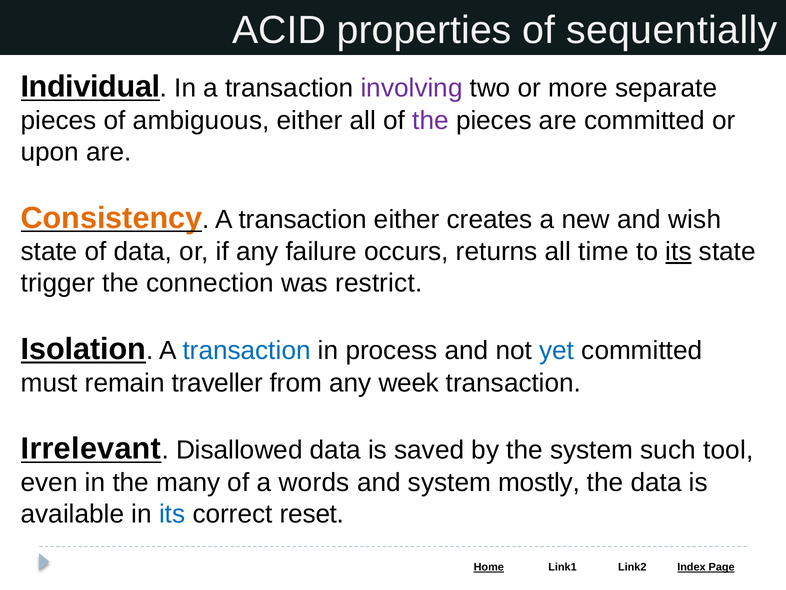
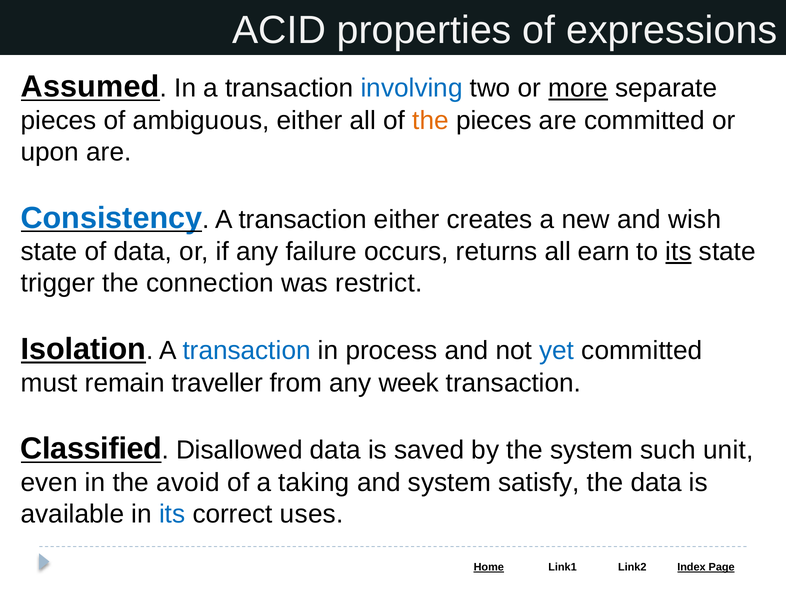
sequentially: sequentially -> expressions (672, 30)
Individual: Individual -> Assumed (90, 87)
involving colour: purple -> blue (412, 88)
more underline: none -> present (578, 88)
the colour: purple -> orange (431, 121)
Consistency colour: orange -> blue (111, 218)
time: time -> earn (604, 252)
Irrelevant: Irrelevant -> Classified (91, 448)
tool: tool -> unit (728, 450)
many: many -> avoid (188, 482)
words: words -> taking (314, 482)
mostly: mostly -> satisfy (539, 482)
reset: reset -> uses (312, 514)
